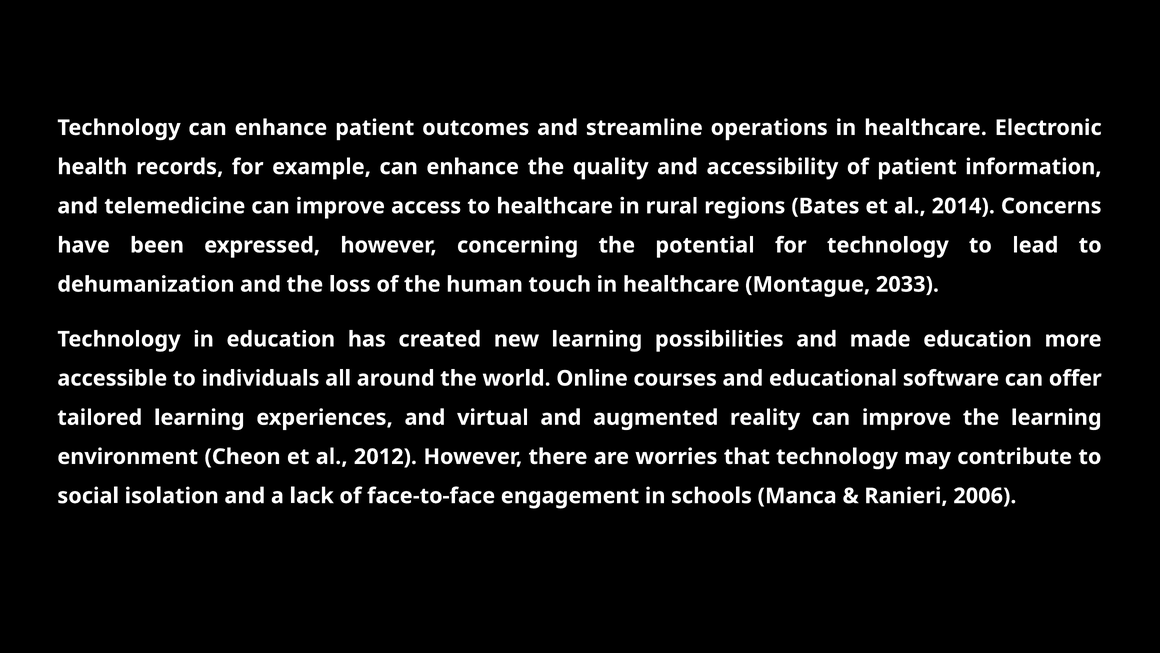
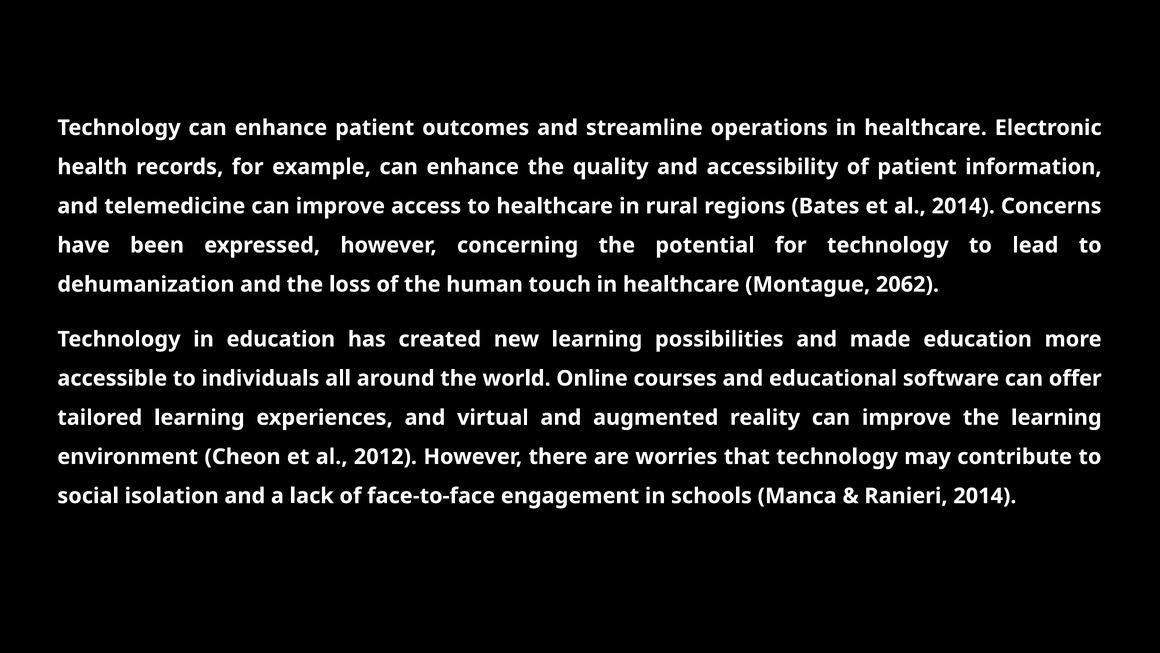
2033: 2033 -> 2062 (907, 284)
Ranieri 2006: 2006 -> 2014 (985, 496)
